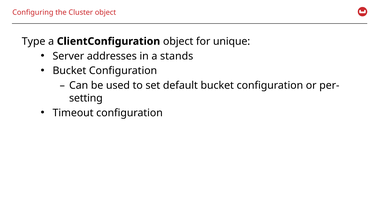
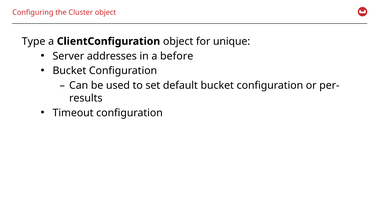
stands: stands -> before (177, 56)
setting: setting -> results (86, 98)
